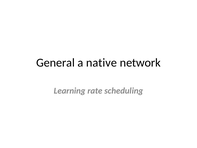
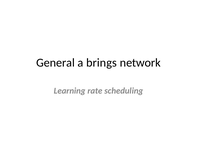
native: native -> brings (101, 63)
